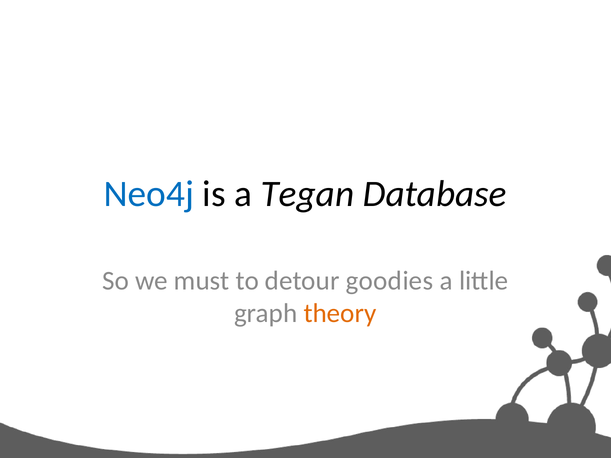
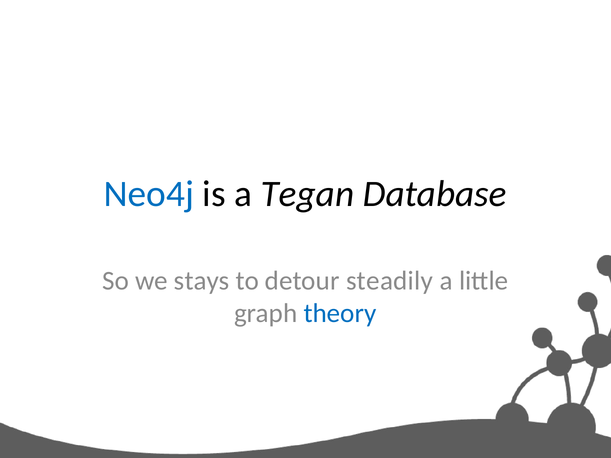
must: must -> stays (202, 281)
goodies: goodies -> steadily (390, 281)
theory colour: orange -> blue (340, 314)
